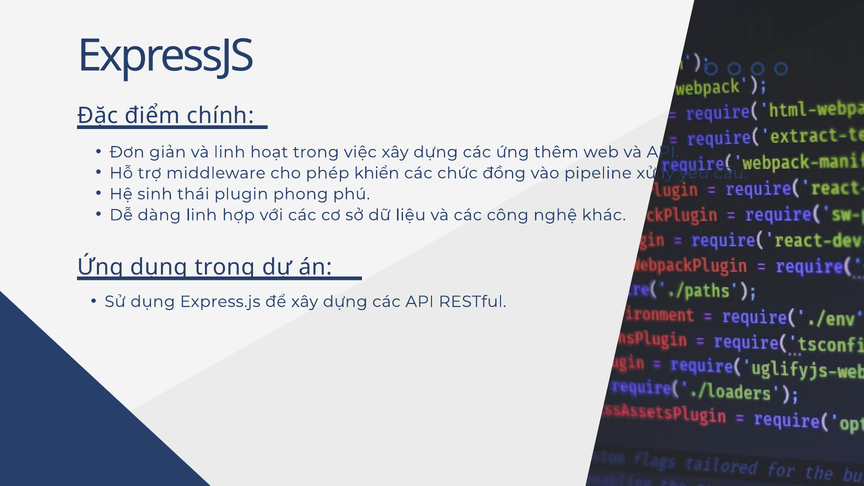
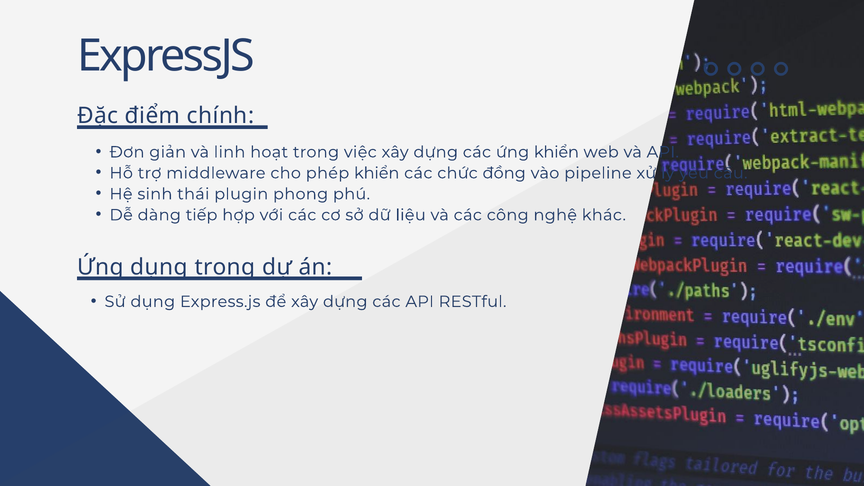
ứng thêm: thêm -> khiển (556, 152)
dàng linh: linh -> tiếp (202, 215)
